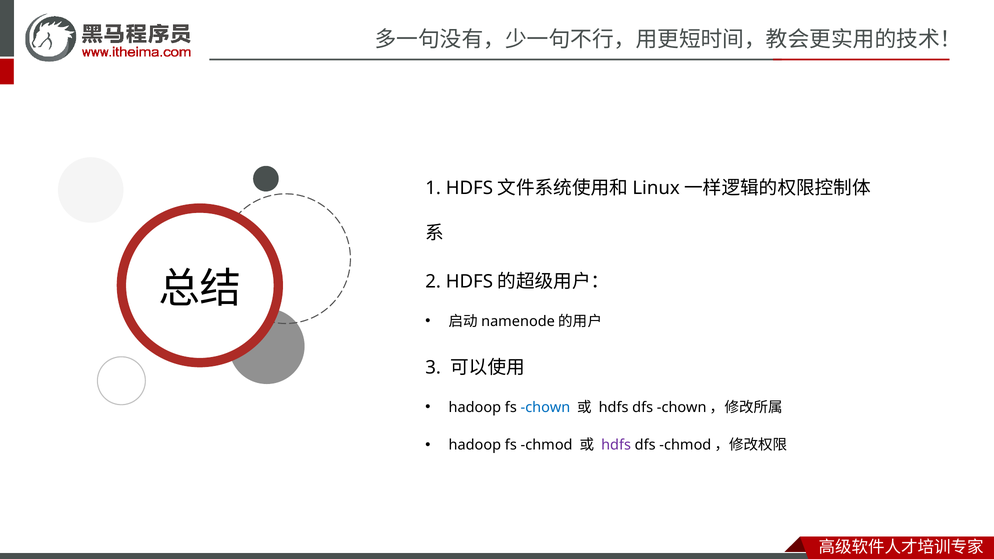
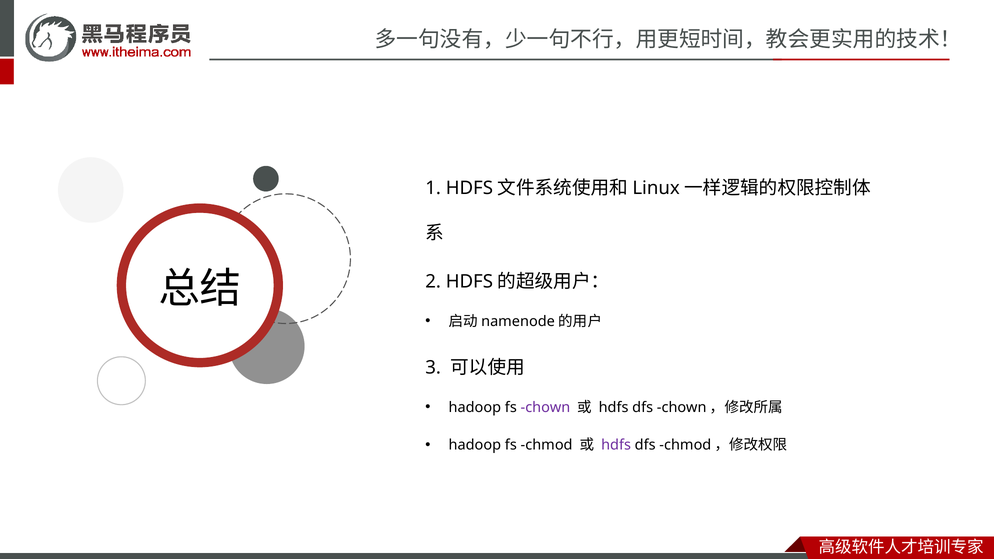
chown colour: blue -> purple (545, 407)
